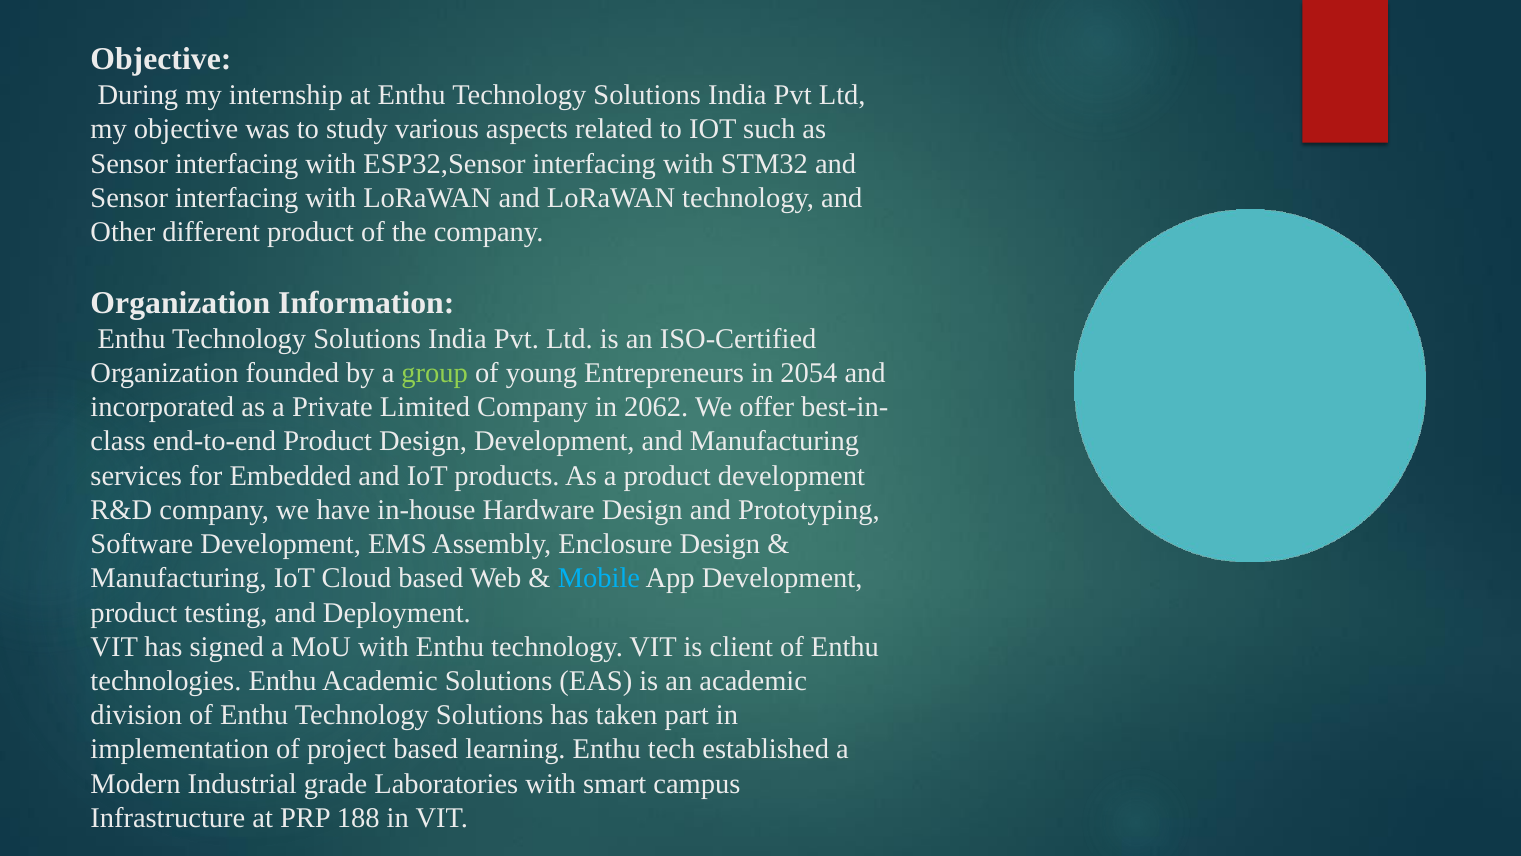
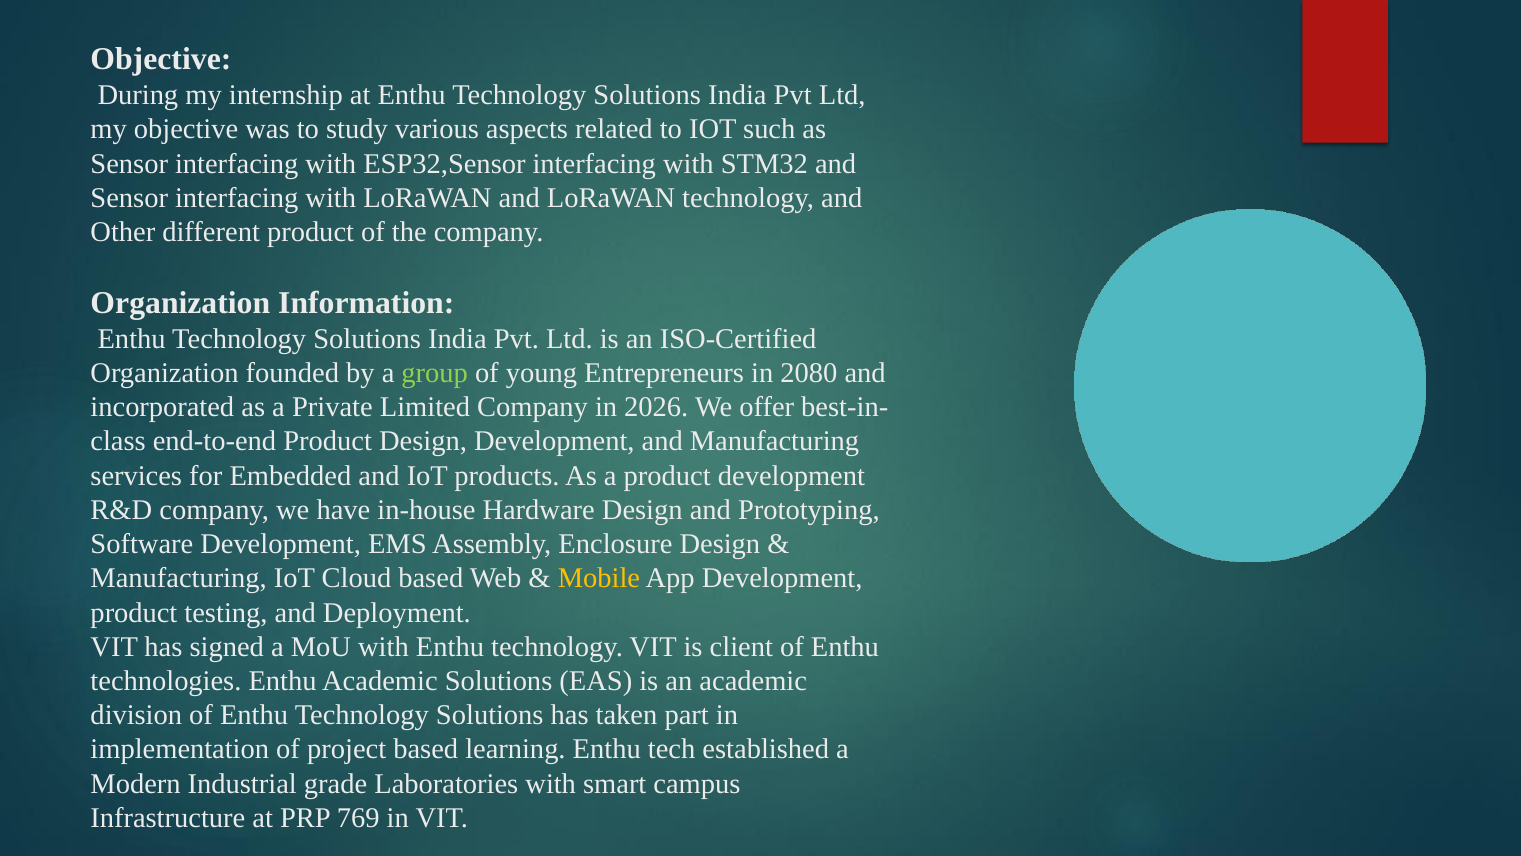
2054: 2054 -> 2080 (809, 373)
2062: 2062 -> 2026 (656, 407)
Mobile colour: light blue -> yellow (599, 578)
188: 188 -> 769 (358, 818)
